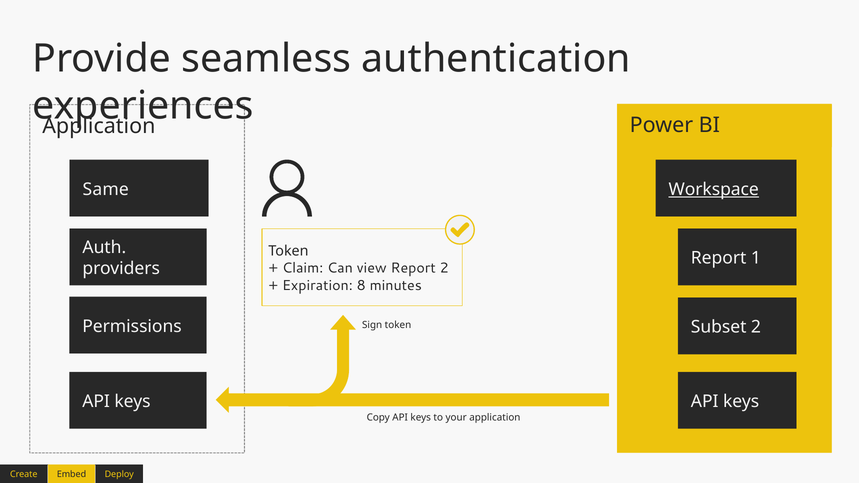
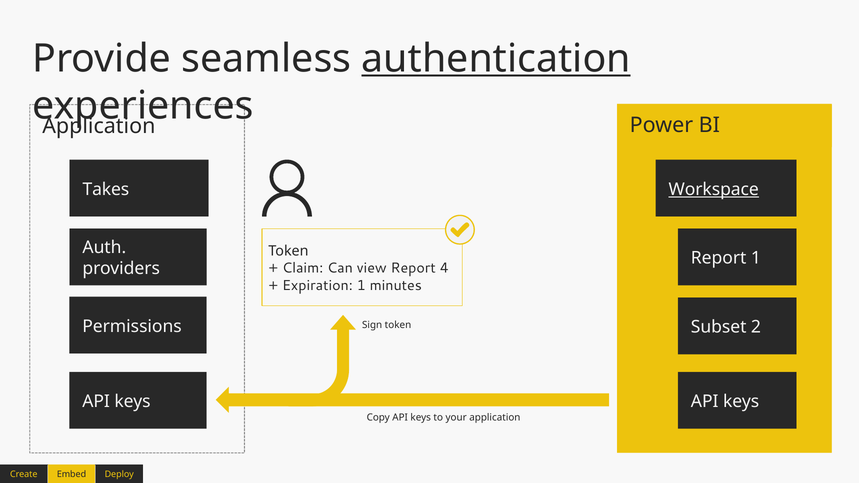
authentication underline: none -> present (496, 59)
Same: Same -> Takes (106, 189)
Report 2: 2 -> 4 (444, 268)
Expiration 8: 8 -> 1 (361, 285)
